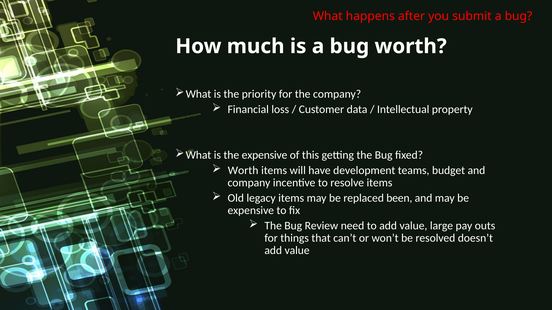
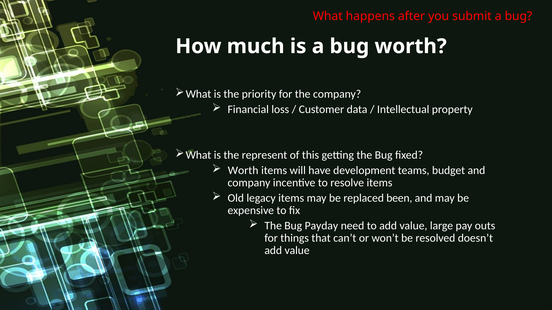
the expensive: expensive -> represent (265, 155)
Review: Review -> Payday (321, 226)
